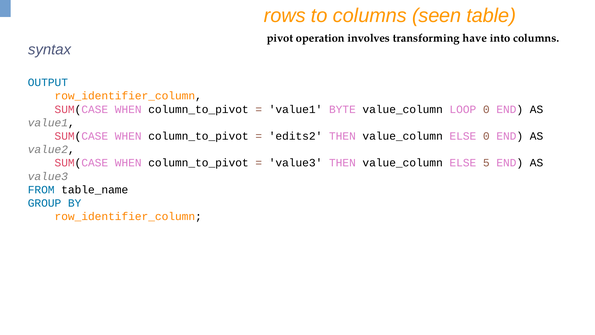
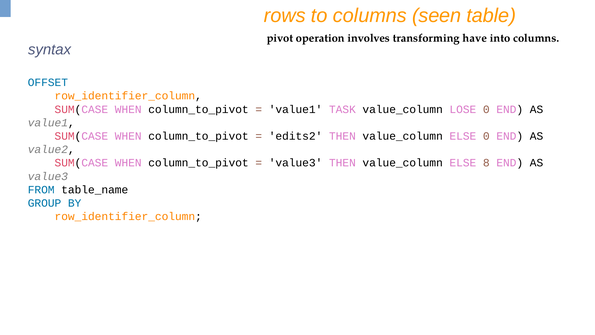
OUTPUT: OUTPUT -> OFFSET (48, 82)
BYTE: BYTE -> TASK (342, 109)
LOOP: LOOP -> LOSE (463, 109)
5: 5 -> 8 (486, 163)
